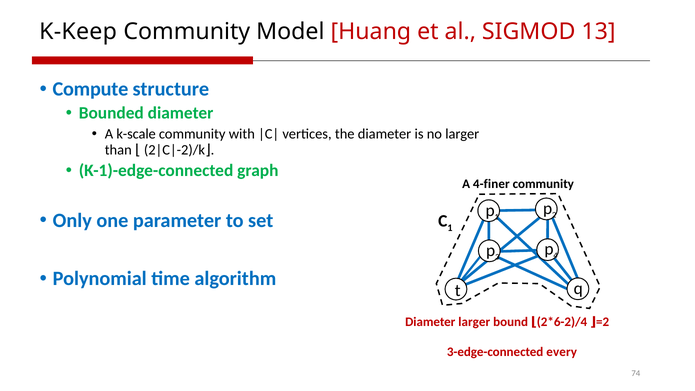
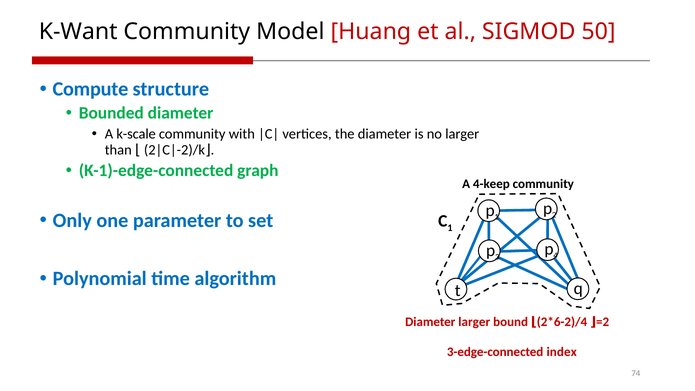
K-Keep: K-Keep -> K-Want (78, 32)
13: 13 -> 50 (599, 32)
4-finer: 4-finer -> 4-keep (491, 184)
every: every -> index (562, 352)
